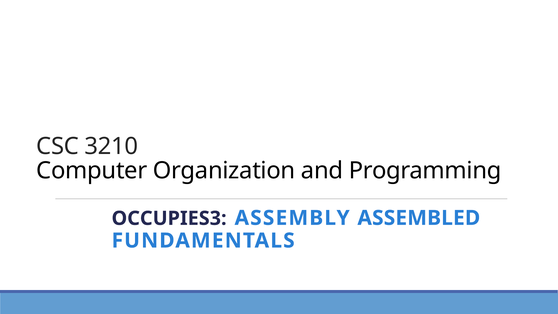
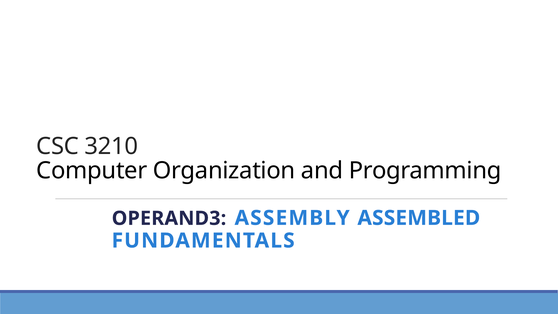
OCCUPIES3: OCCUPIES3 -> OPERAND3 (169, 218)
